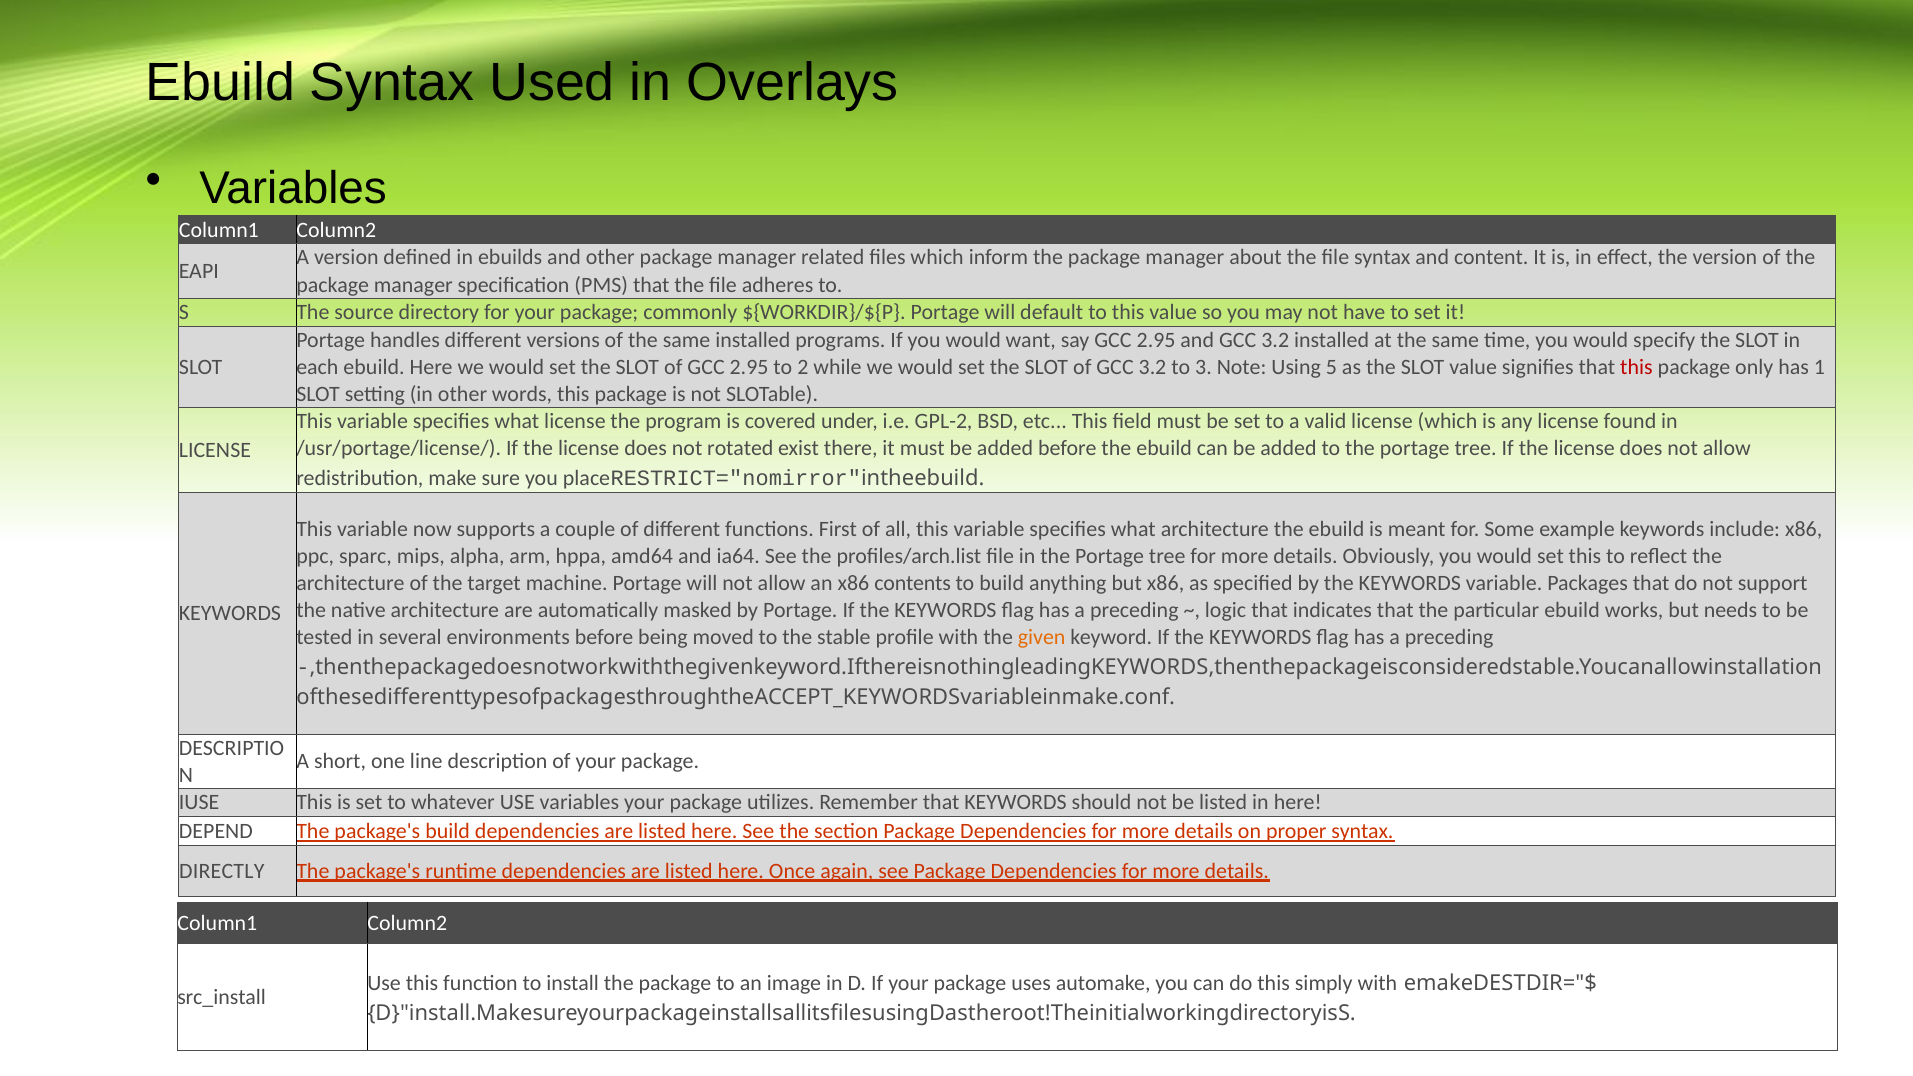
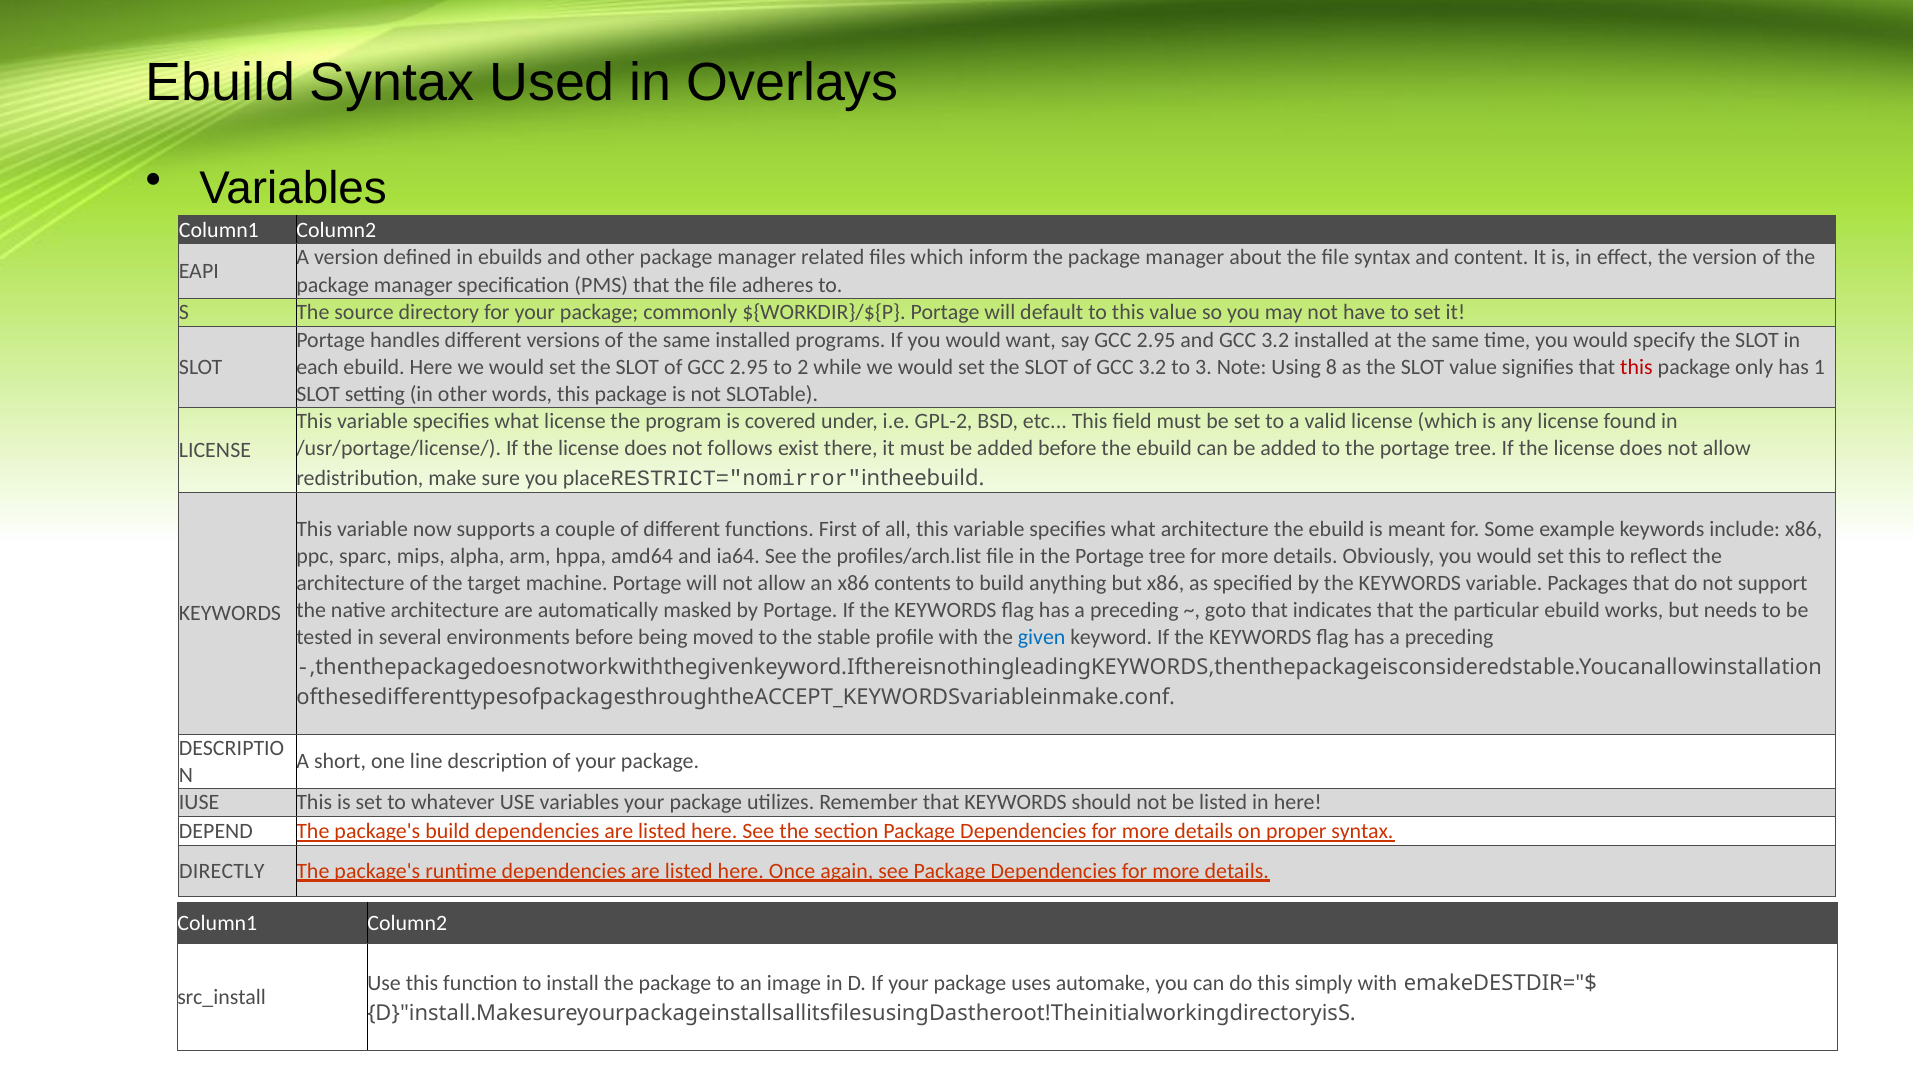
5: 5 -> 8 (1331, 367)
rotated: rotated -> follows (740, 449)
logic: logic -> goto (1225, 610)
given colour: orange -> blue (1042, 637)
